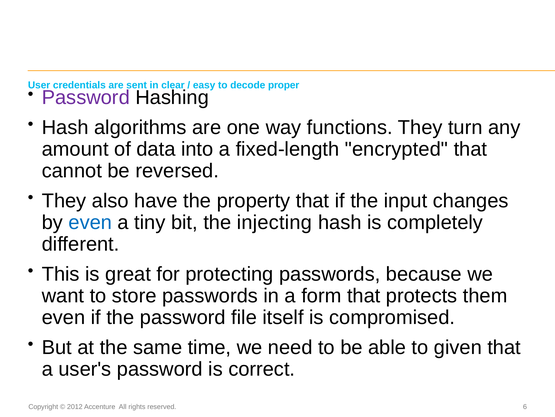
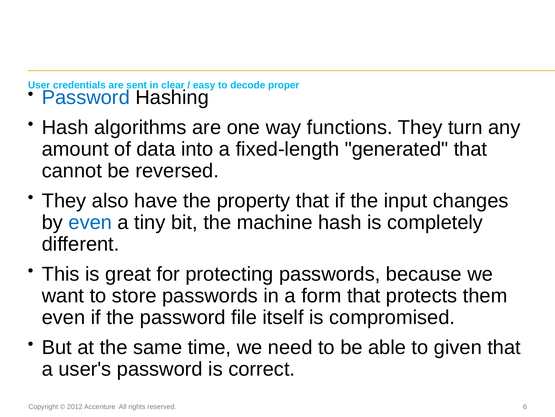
Password colour: purple -> blue (86, 97)
encrypted: encrypted -> generated (397, 149)
injecting: injecting -> machine (275, 222)
